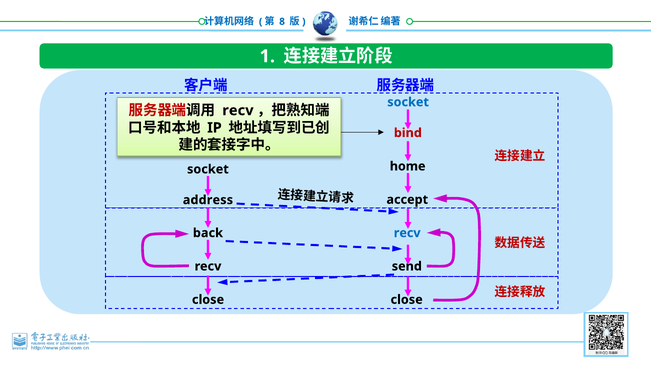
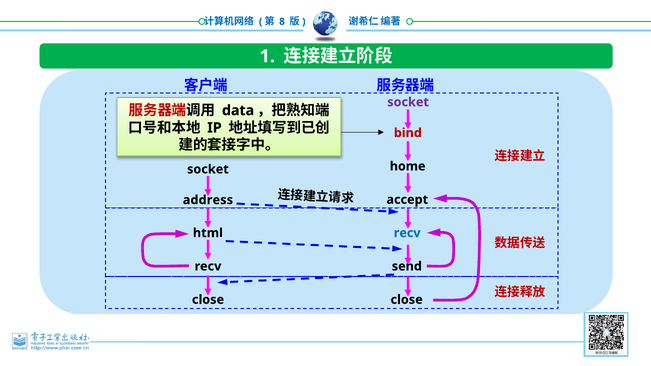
socket colour: blue -> purple (408, 102)
recv: recv -> data (238, 111)
back: back -> html (208, 233)
